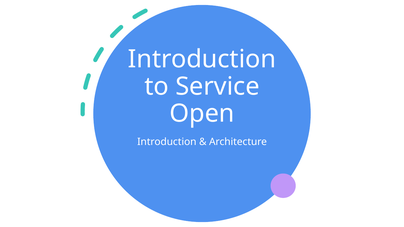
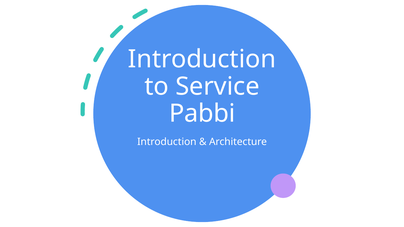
Open: Open -> Pabbi (202, 114)
